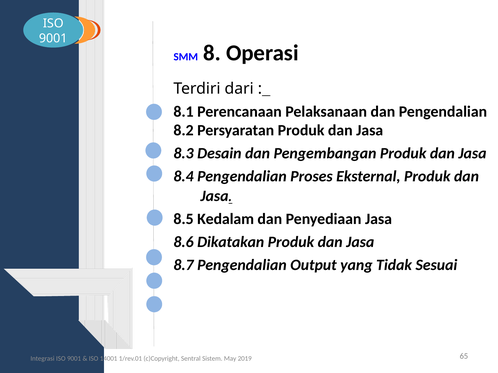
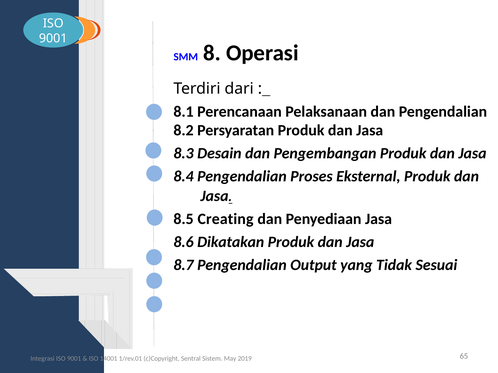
Kedalam: Kedalam -> Creating (225, 219)
